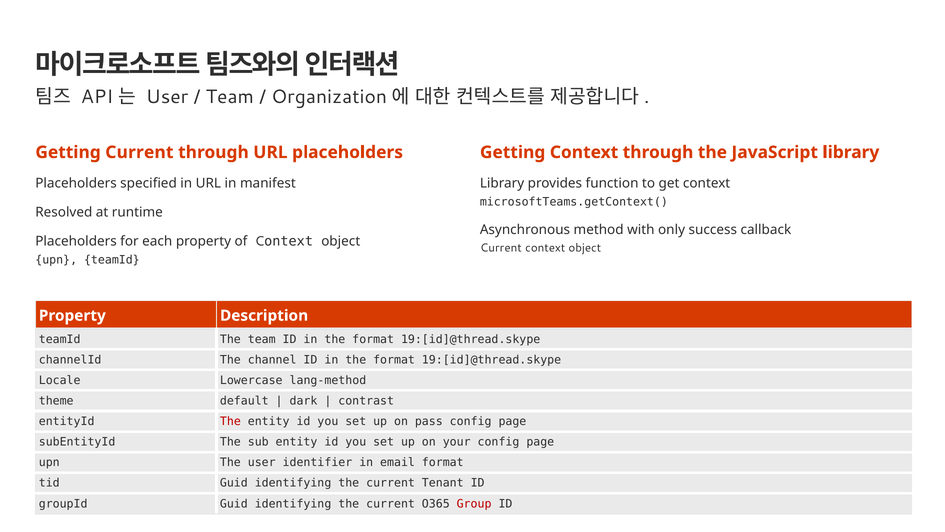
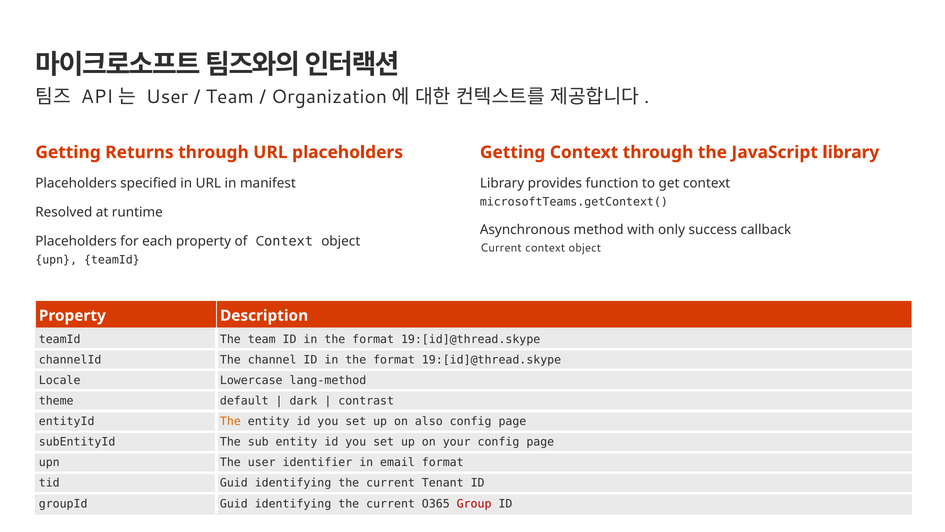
Getting Current: Current -> Returns (139, 152)
The colour: red -> orange (230, 421)
pass: pass -> also (429, 421)
